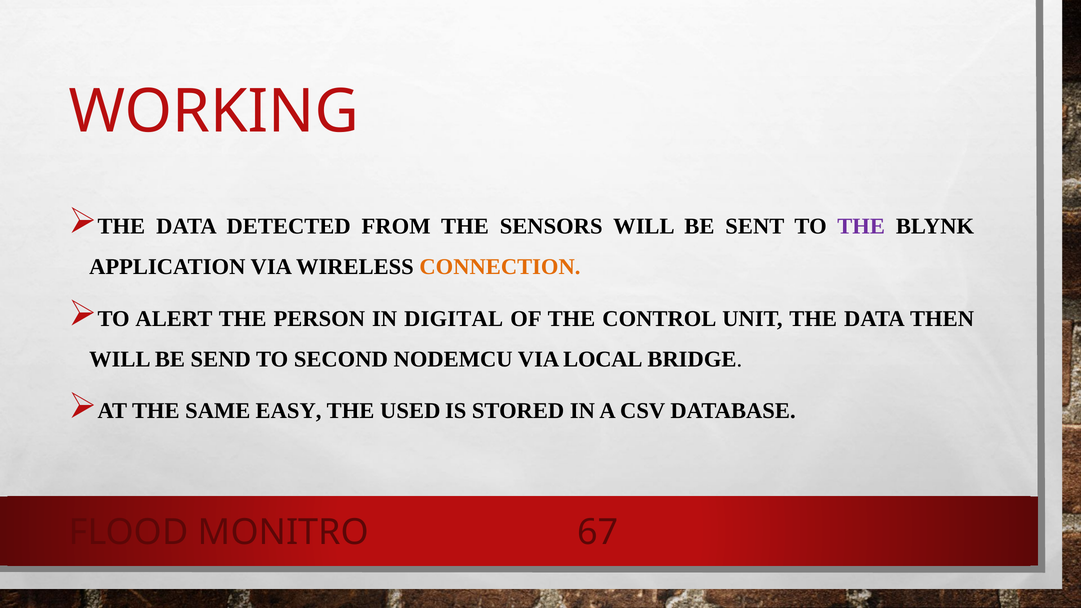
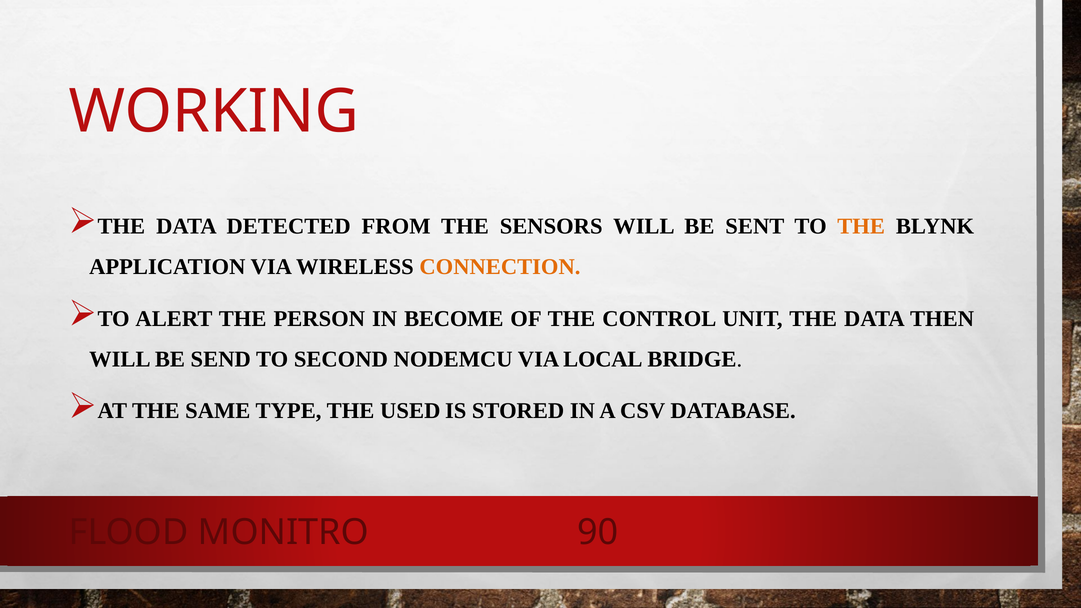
THE colour: purple -> orange (861, 226)
DIGITAL: DIGITAL -> BECOME (454, 319)
EASY: EASY -> TYPE (289, 411)
67: 67 -> 90 (598, 532)
